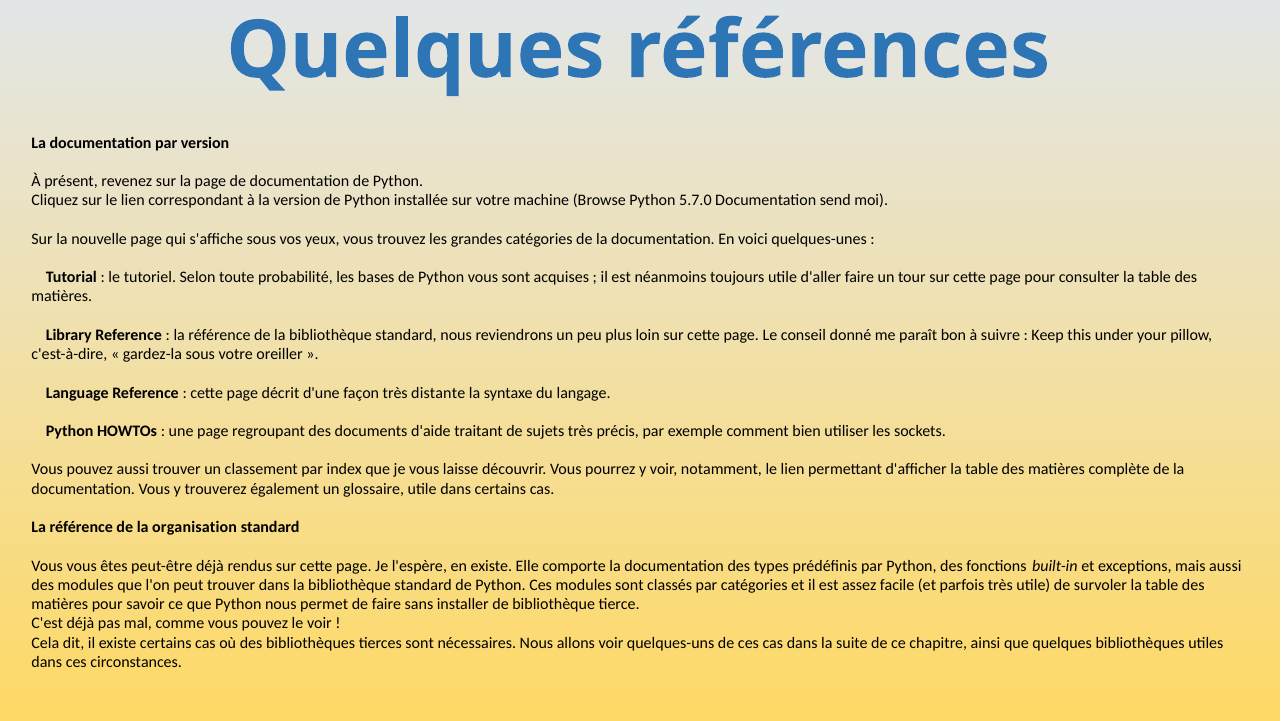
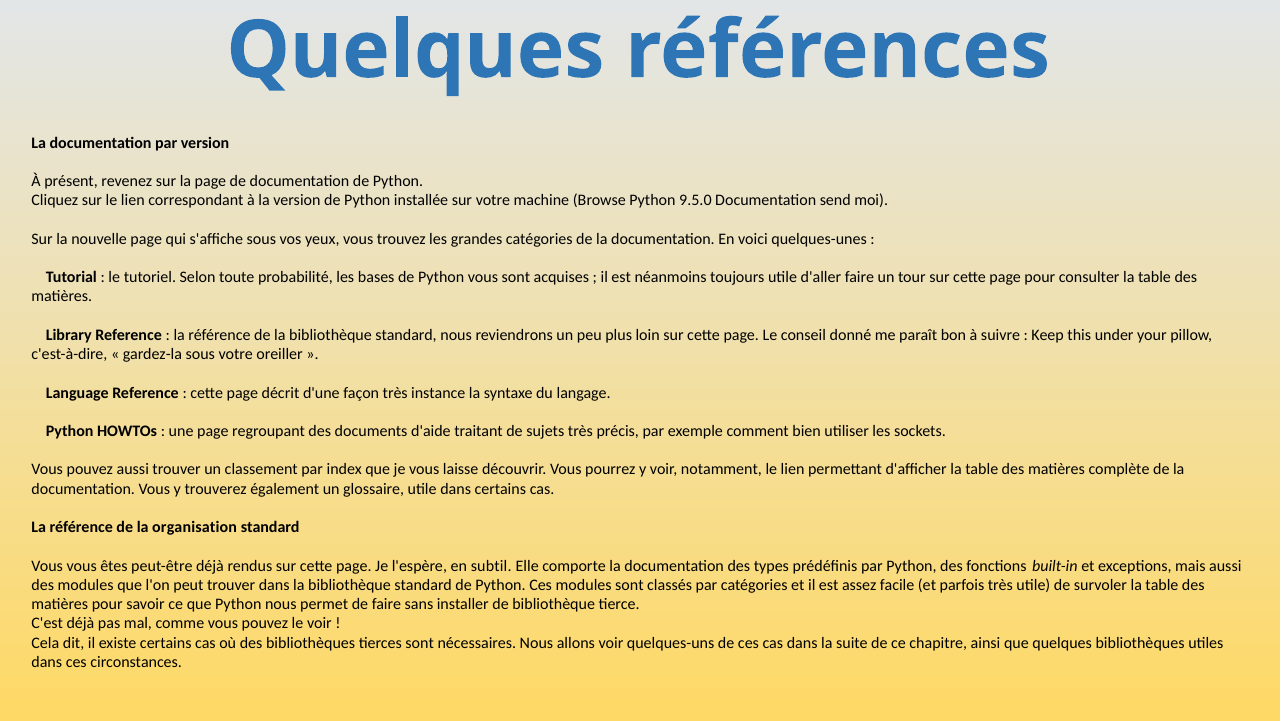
5.7.0: 5.7.0 -> 9.5.0 (695, 201)
distante: distante -> instance (438, 393)
en existe: existe -> subtil (491, 566)
